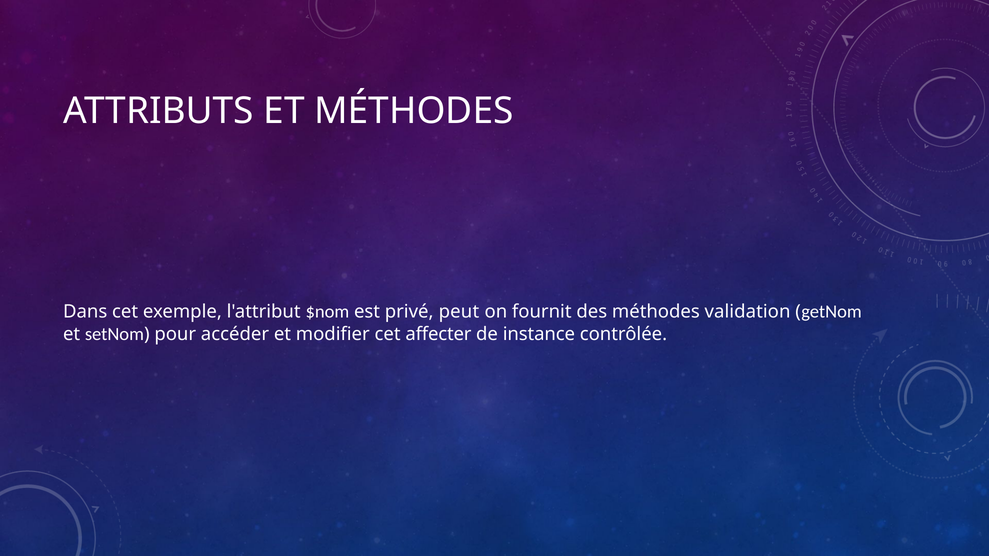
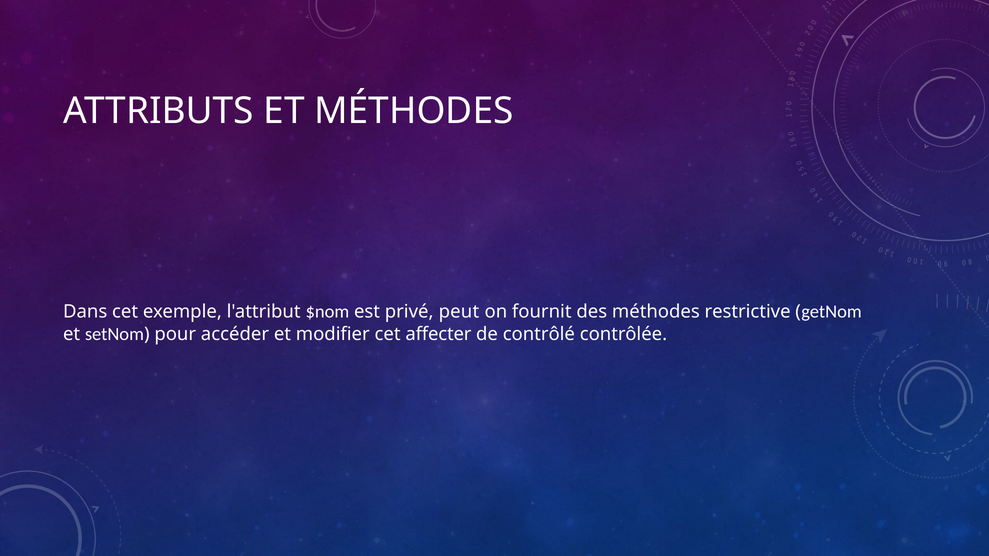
validation: validation -> restrictive (748, 312)
instance: instance -> contrôlé (539, 334)
